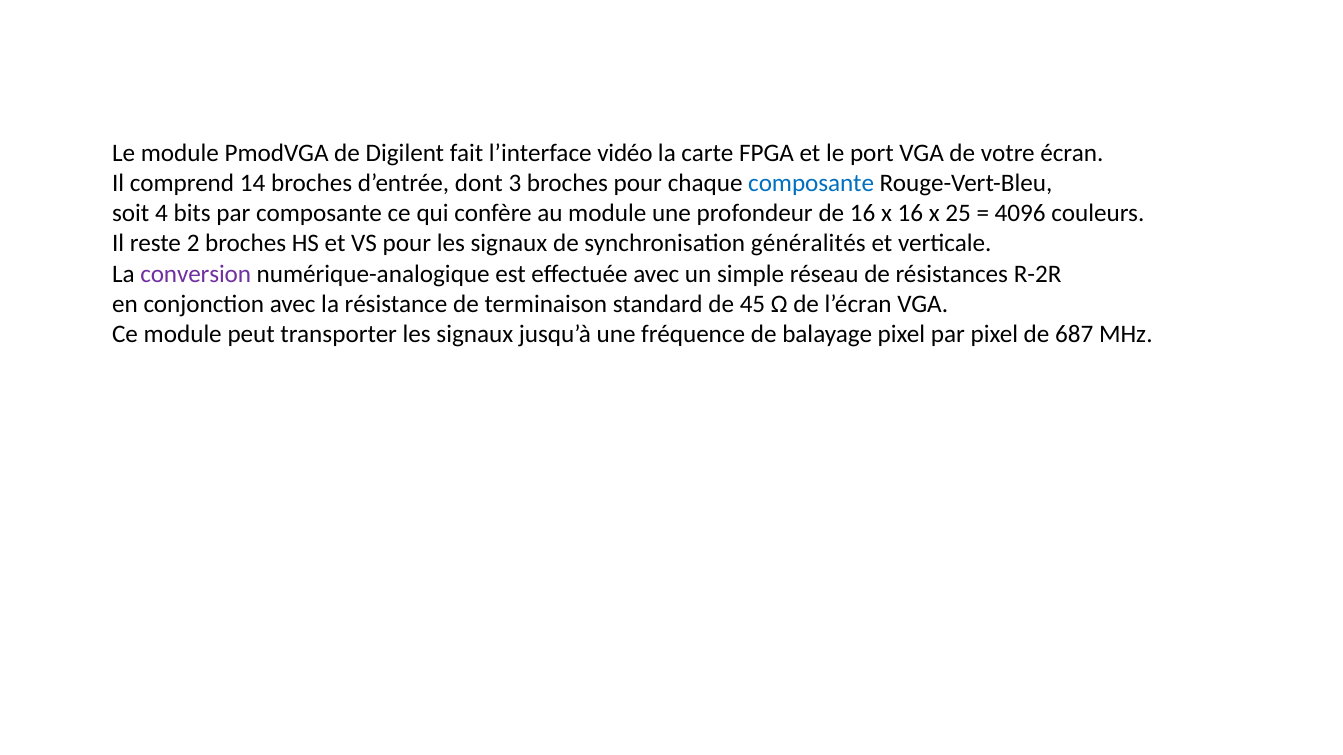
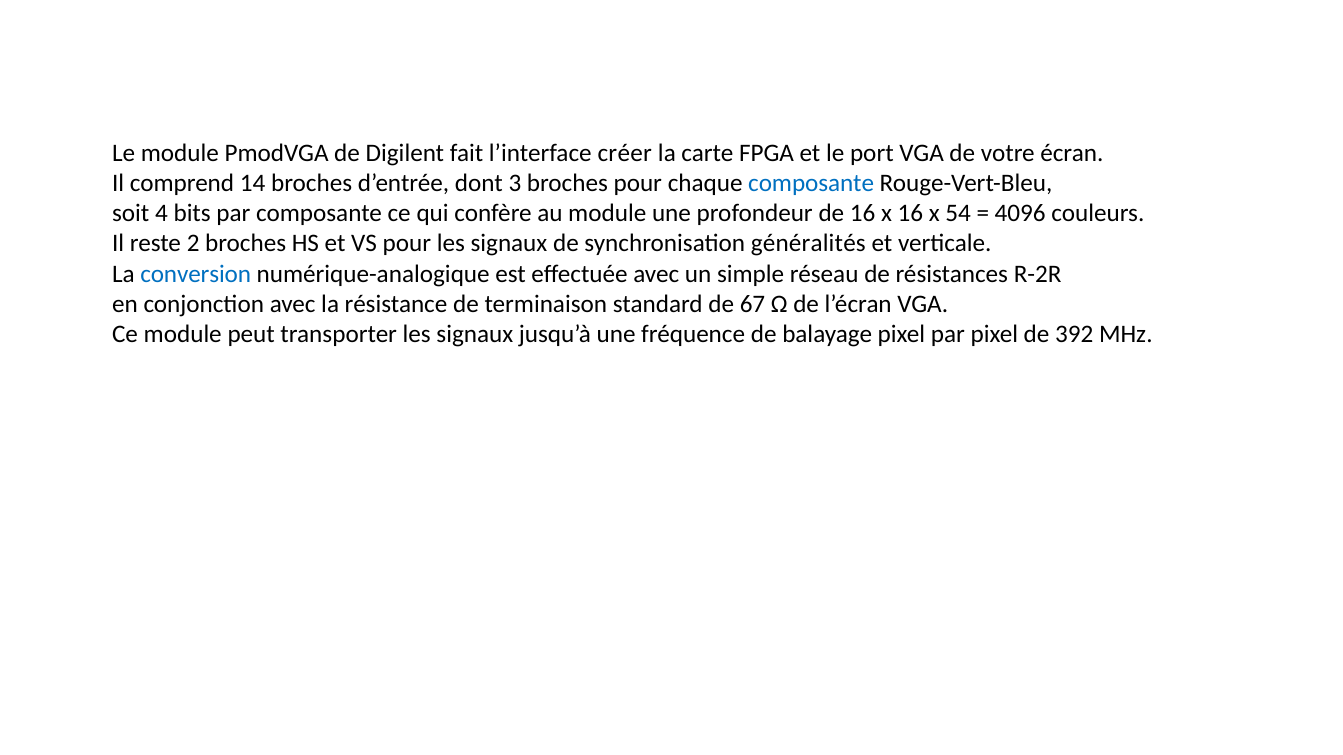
vidéo: vidéo -> créer (625, 153)
25: 25 -> 54 (958, 214)
conversion colour: purple -> blue (196, 274)
45: 45 -> 67 (752, 304)
687: 687 -> 392 (1074, 334)
